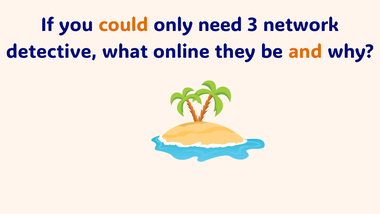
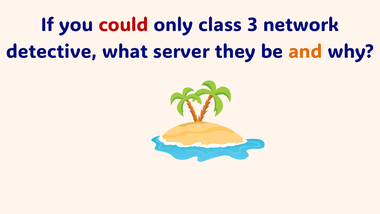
could colour: orange -> red (123, 25)
need: need -> class (220, 25)
online: online -> server (181, 52)
